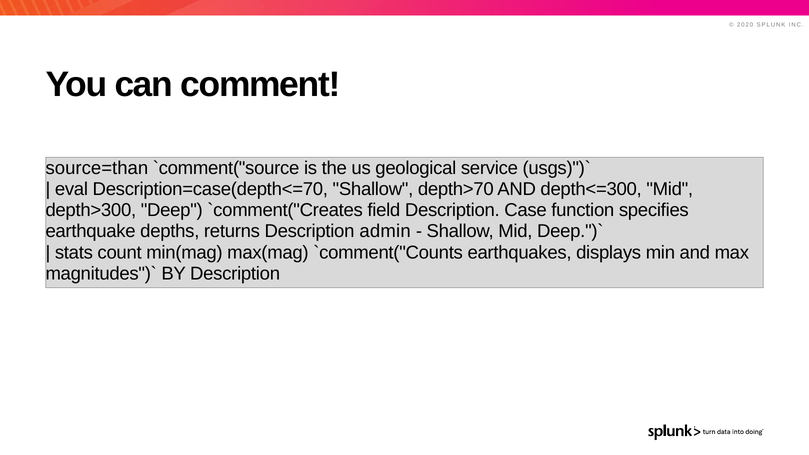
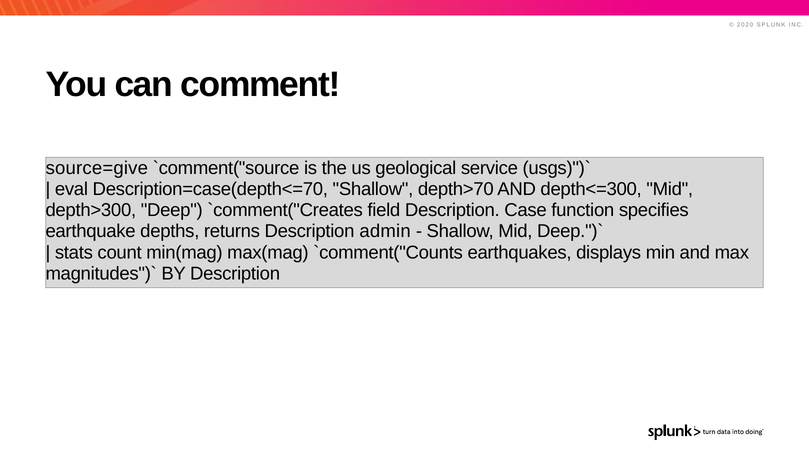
source=than: source=than -> source=give (97, 168)
